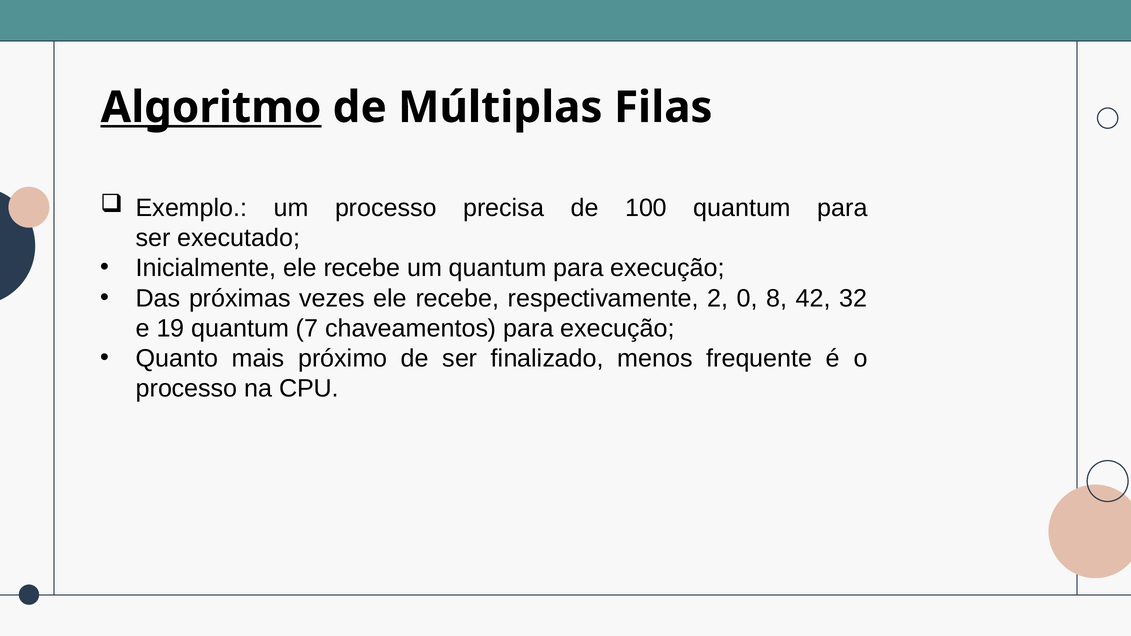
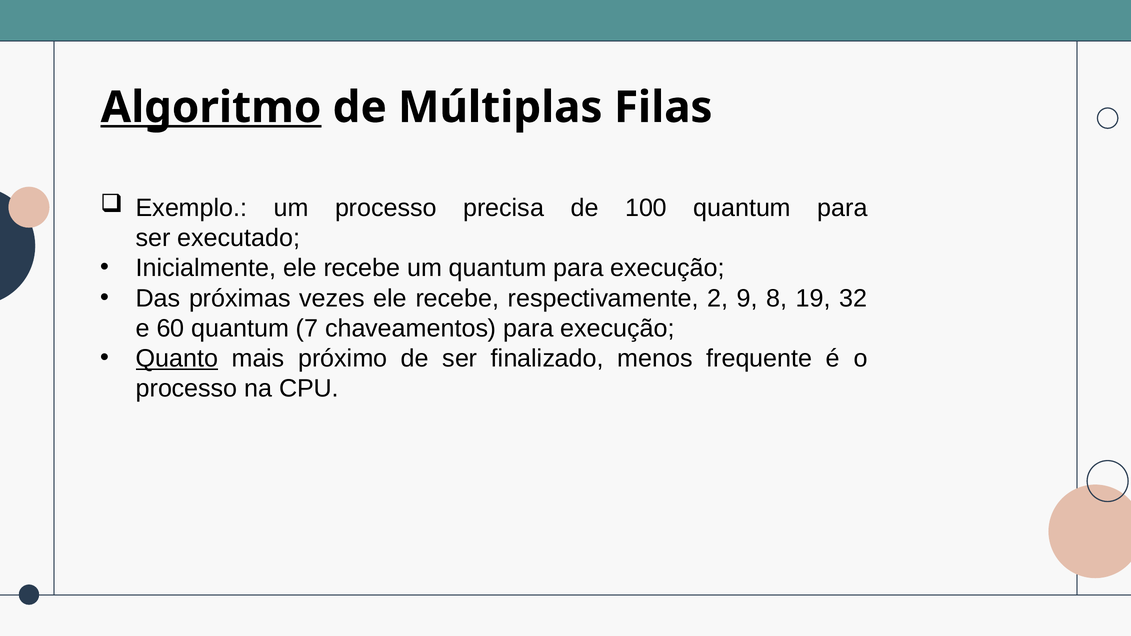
0: 0 -> 9 (747, 298)
42: 42 -> 19 (813, 298)
19: 19 -> 60 (171, 329)
Quanto underline: none -> present (177, 359)
